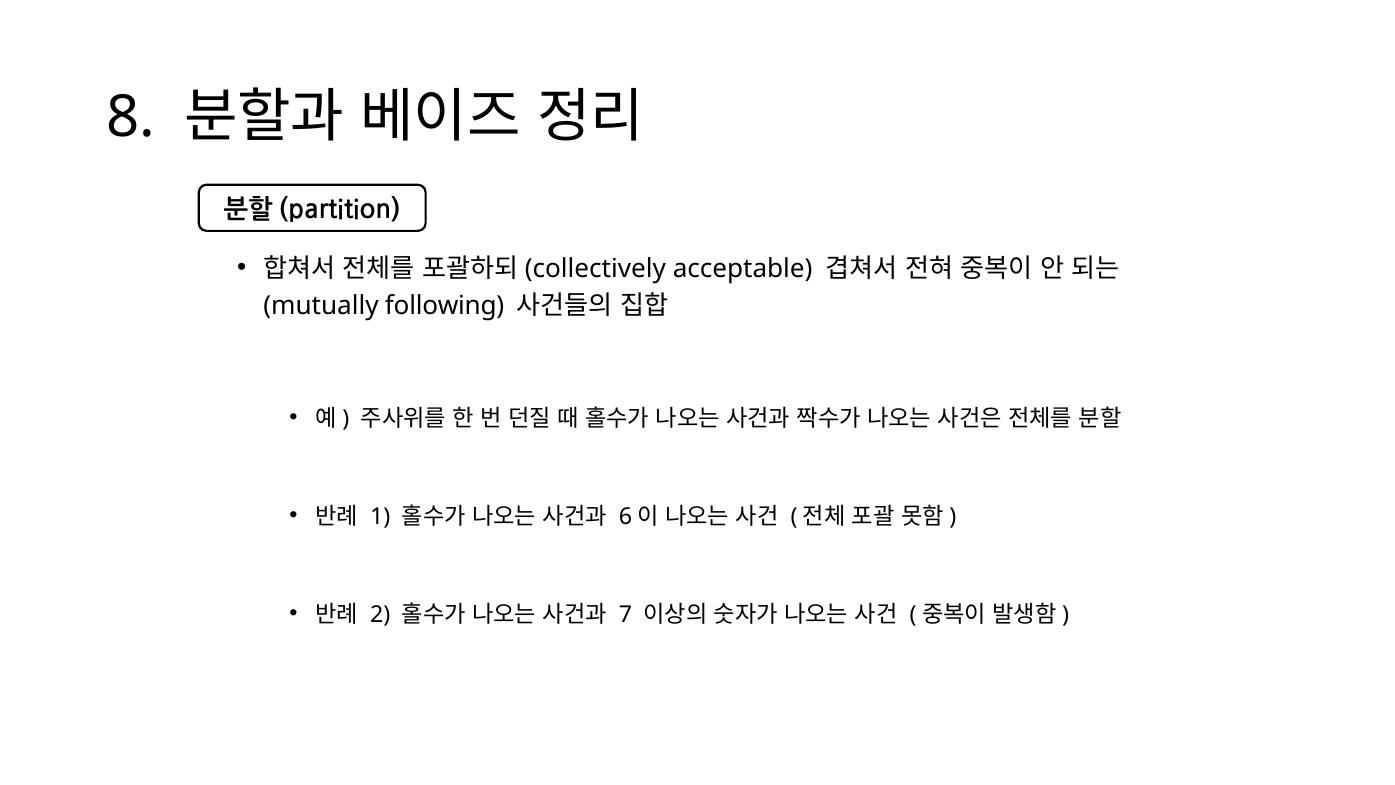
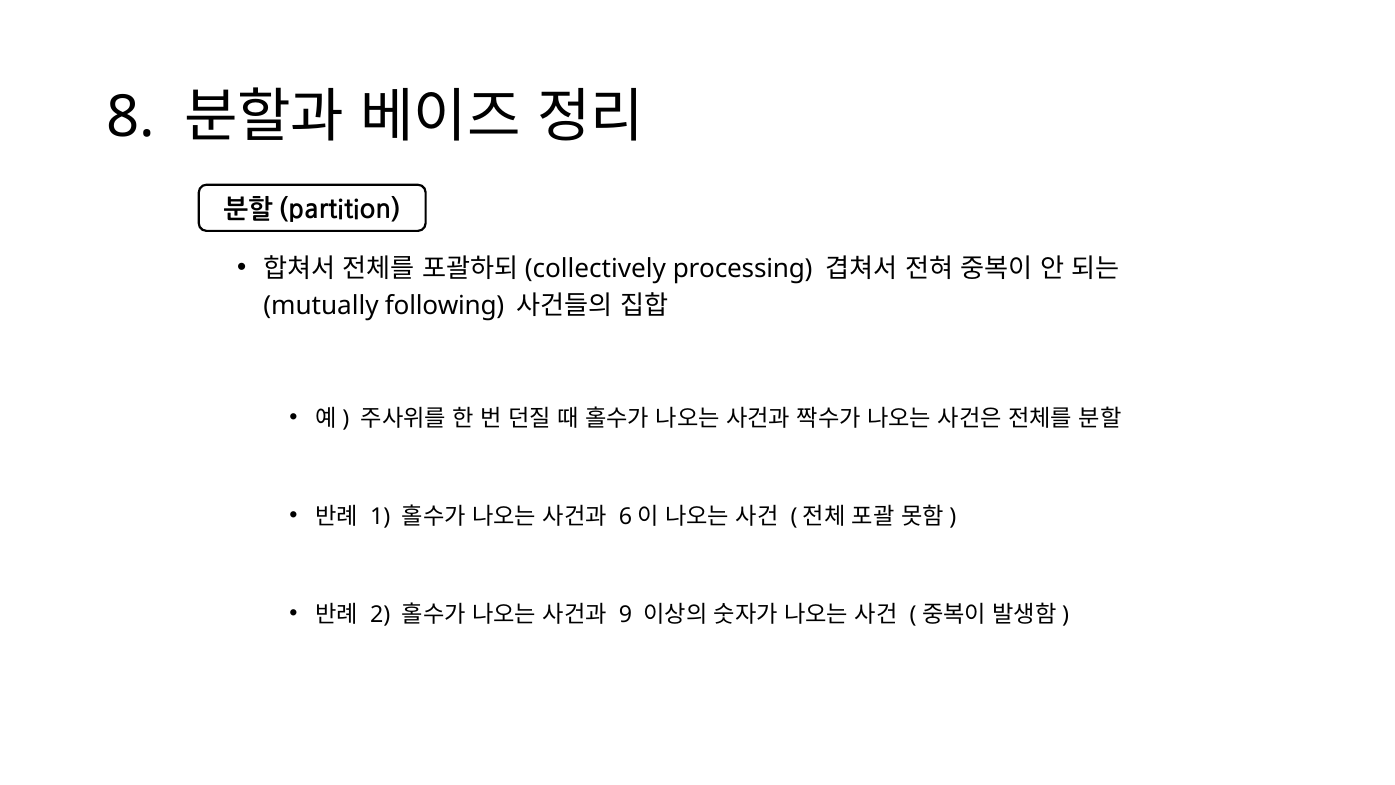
acceptable: acceptable -> processing (743, 268)
7: 7 -> 9 (625, 614)
